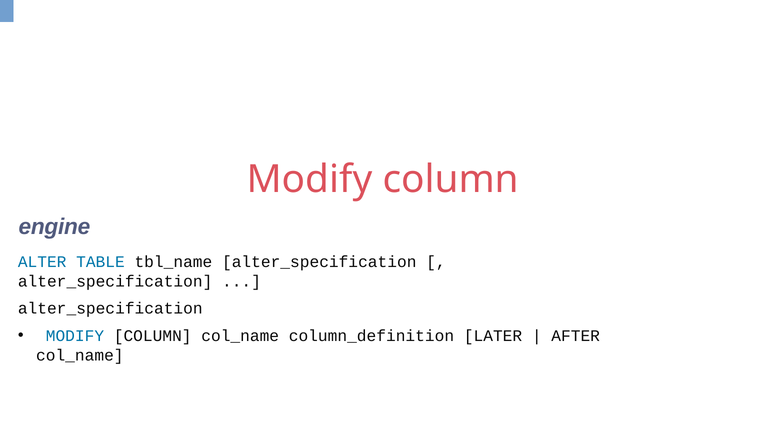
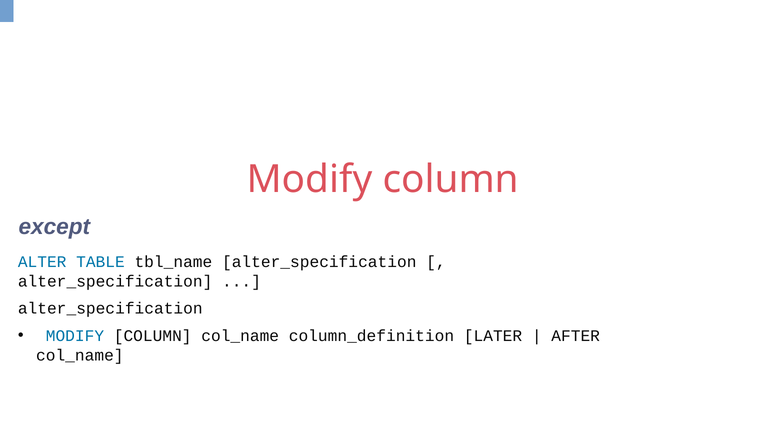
engine: engine -> except (54, 227)
